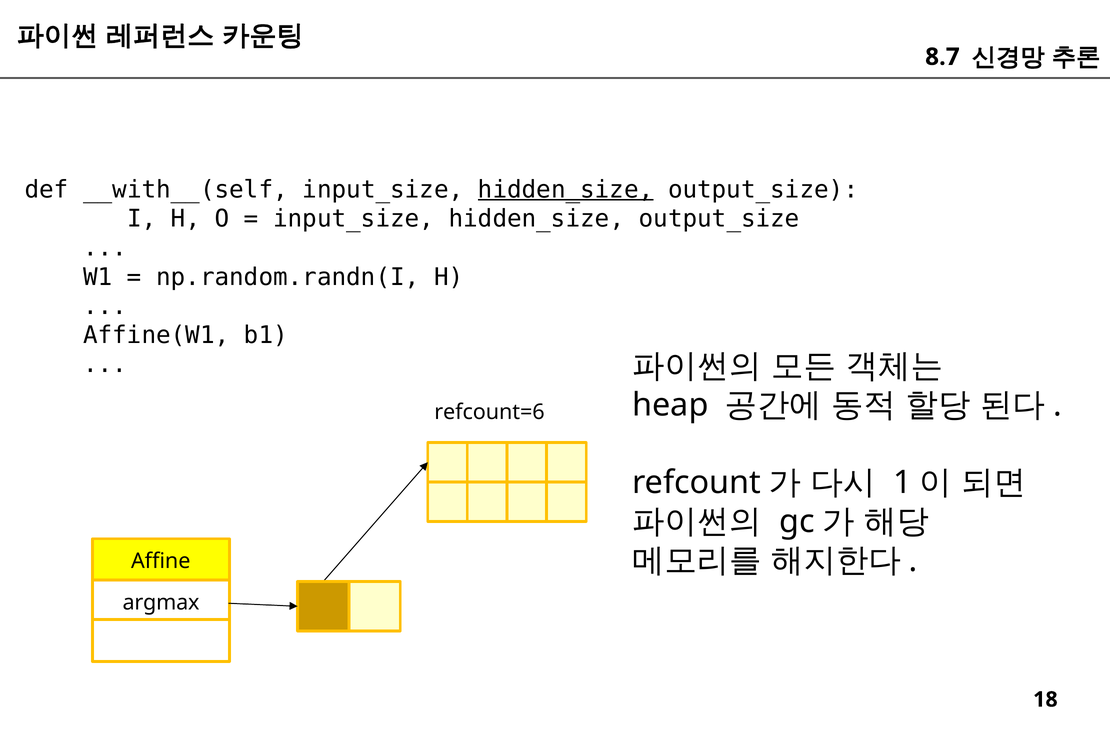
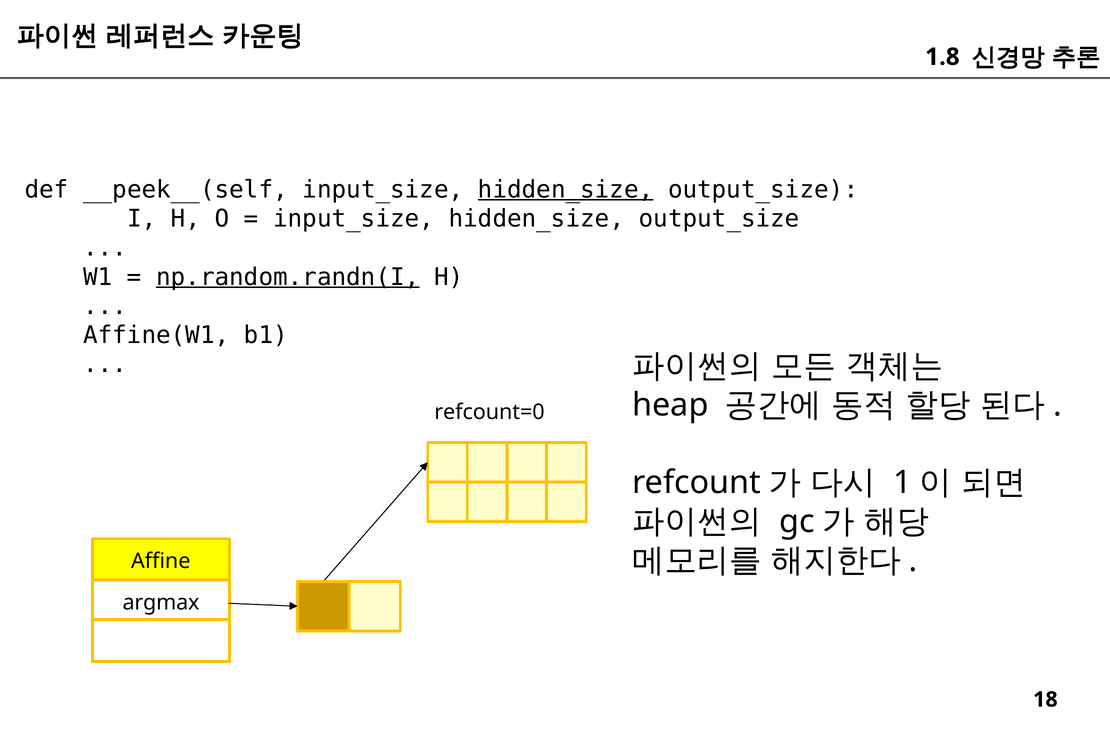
8.7: 8.7 -> 1.8 (942, 57)
__with__(self: __with__(self -> __peek__(self (185, 190)
np.random.randn(I underline: none -> present (288, 277)
refcount=6: refcount=6 -> refcount=0 (489, 412)
